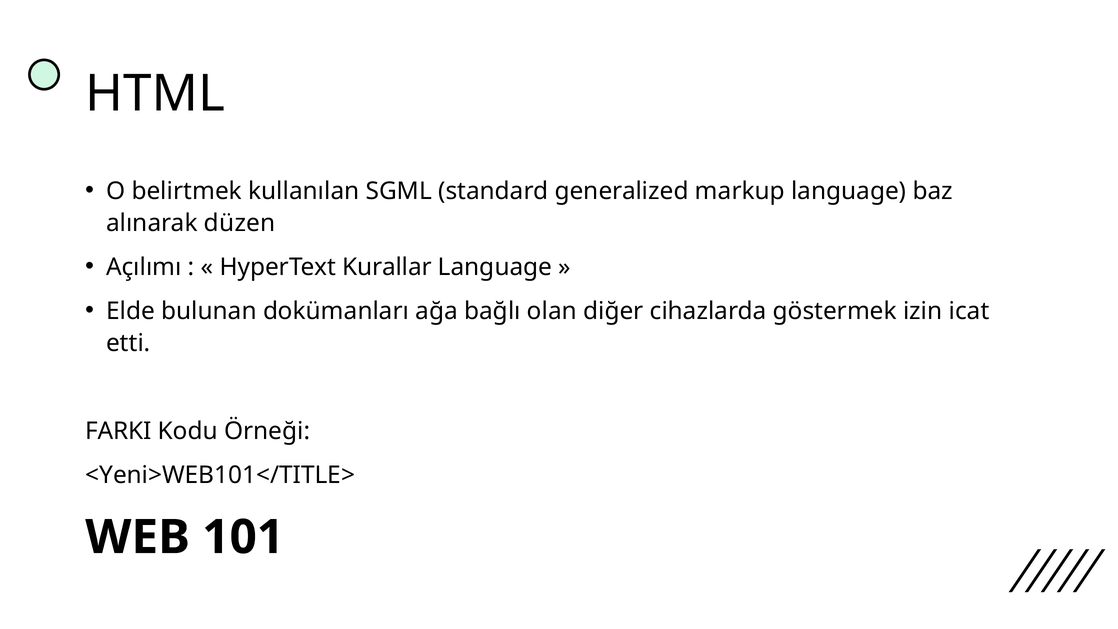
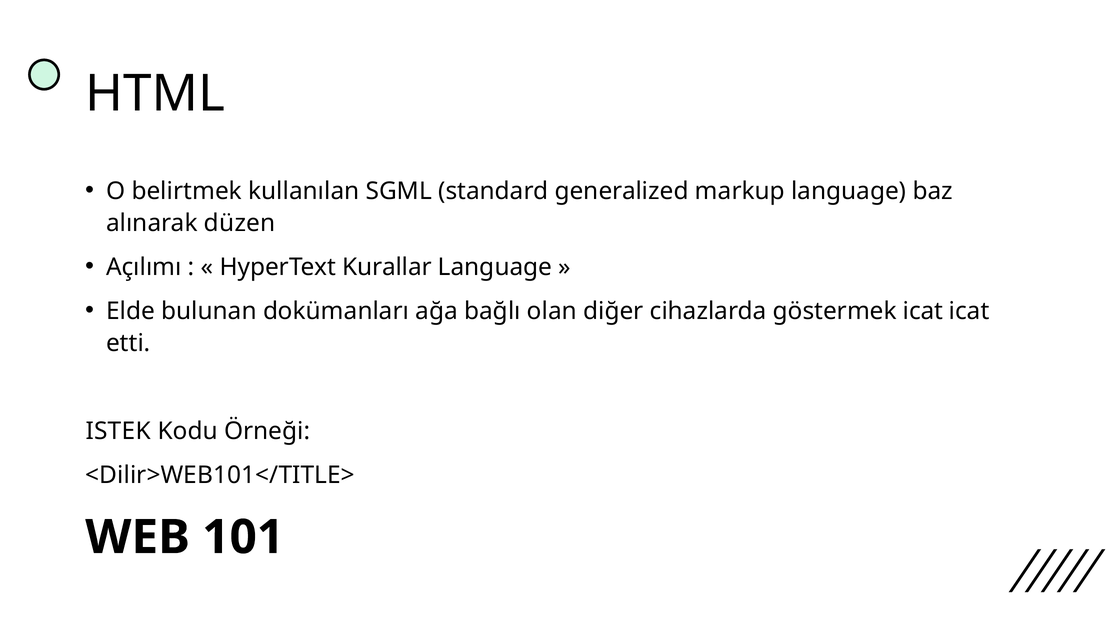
göstermek izin: izin -> icat (923, 311)
FARKI: FARKI -> ISTEK (118, 431)
<Yeni>WEB101</TITLE>: <Yeni>WEB101</TITLE> -> <Dilir>WEB101</TITLE> (220, 475)
